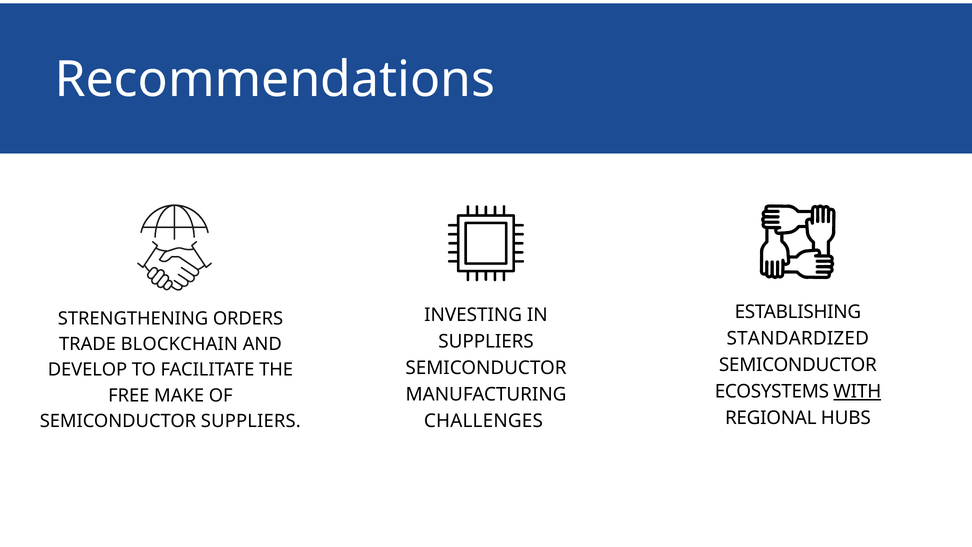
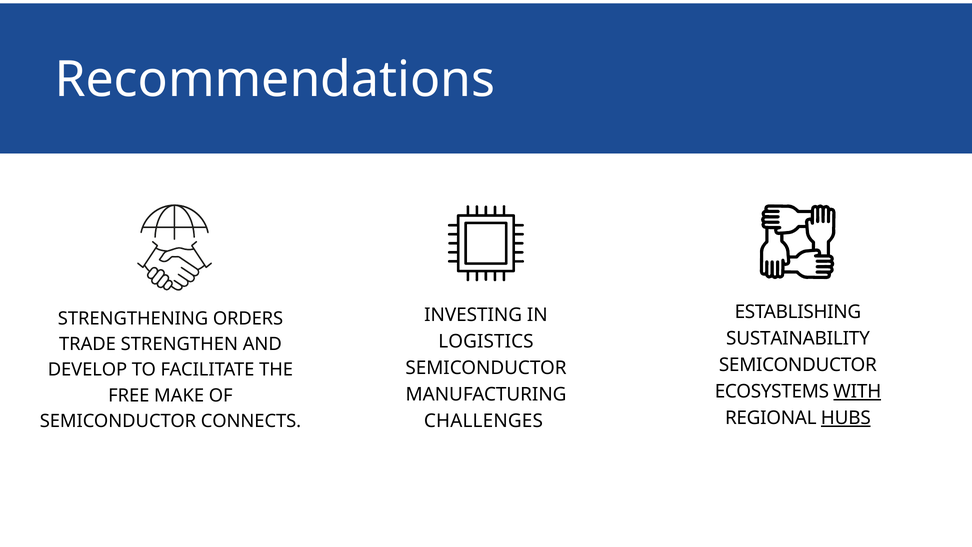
STANDARDIZED: STANDARDIZED -> SUSTAINABILITY (798, 339)
SUPPLIERS: SUPPLIERS -> LOGISTICS (486, 341)
BLOCKCHAIN: BLOCKCHAIN -> STRENGTHEN (179, 344)
HUBS underline: none -> present (846, 418)
SEMICONDUCTOR SUPPLIERS: SUPPLIERS -> CONNECTS (251, 421)
